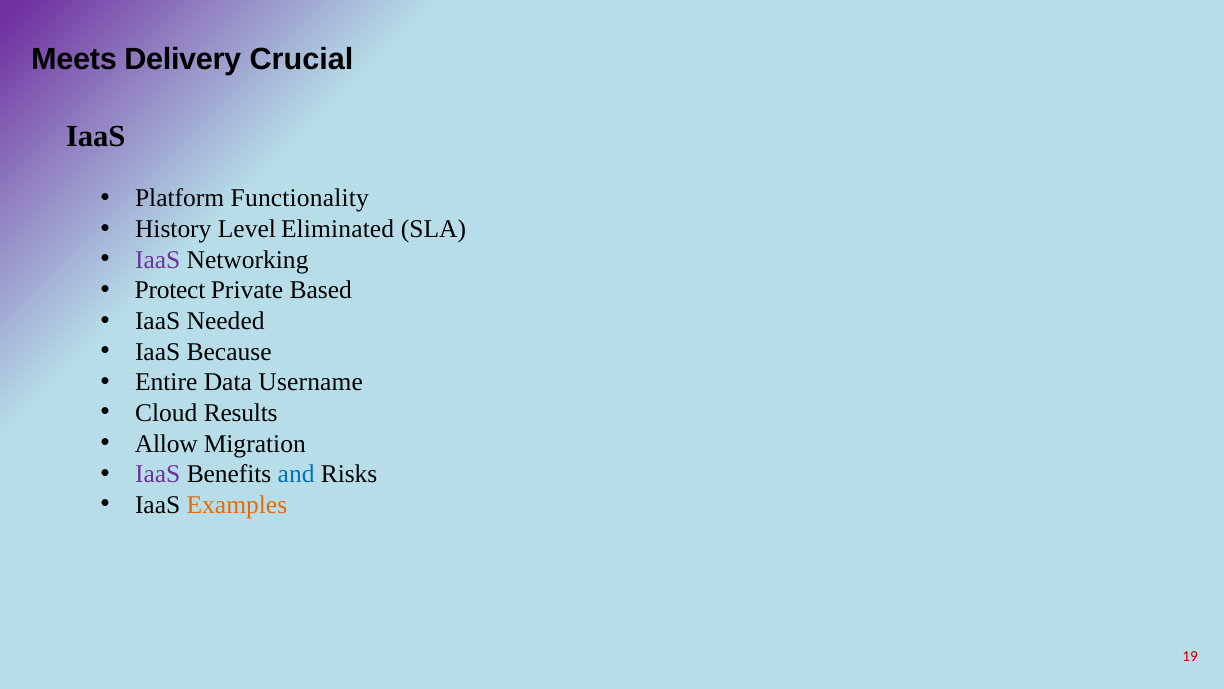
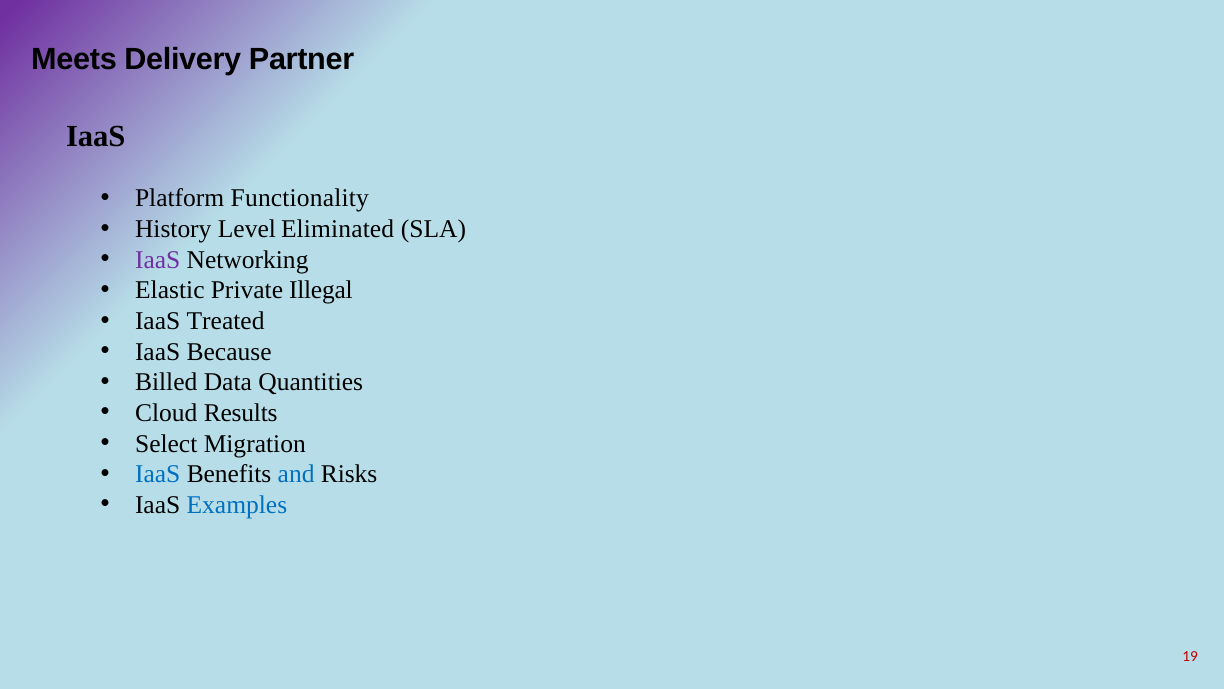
Crucial: Crucial -> Partner (302, 59)
Protect: Protect -> Elastic (170, 290)
Based: Based -> Illegal (321, 290)
Needed: Needed -> Treated (226, 321)
Entire: Entire -> Billed (166, 382)
Username: Username -> Quantities (311, 382)
Allow: Allow -> Select (166, 443)
IaaS colour: purple -> blue (158, 474)
Examples colour: orange -> blue (237, 504)
